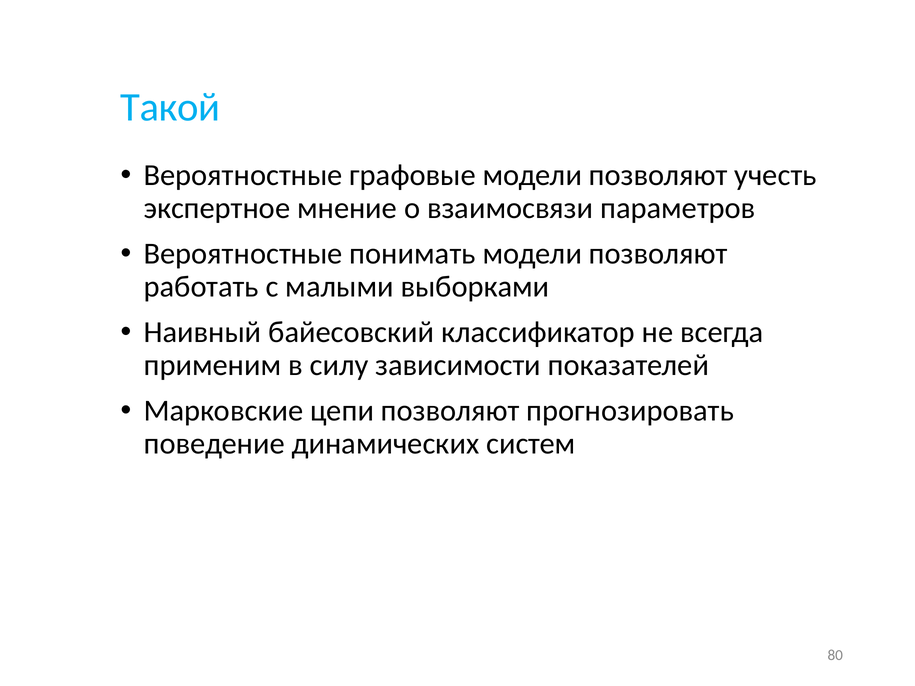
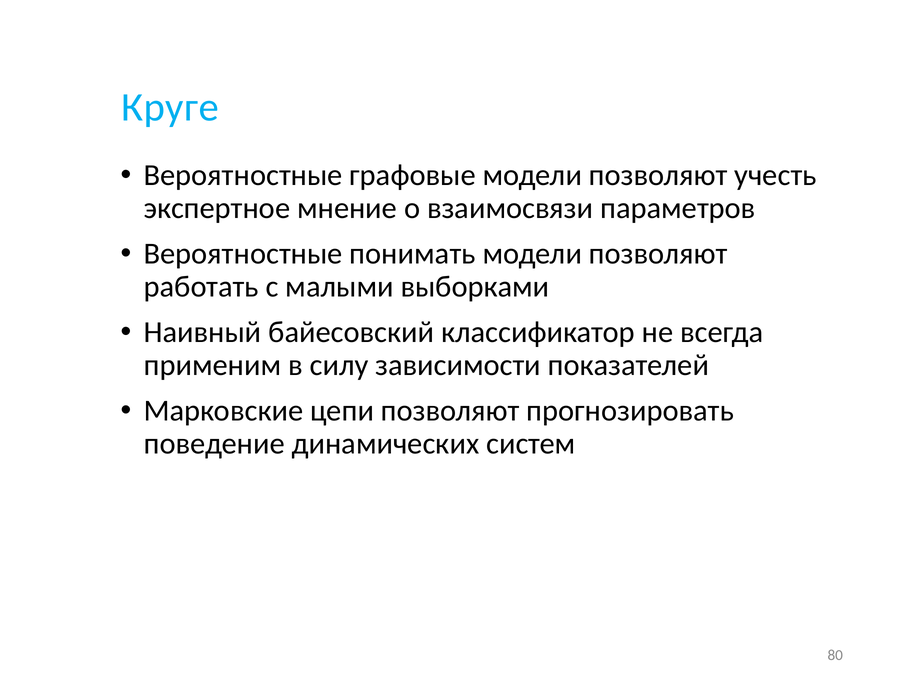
Такой: Такой -> Круге (170, 107)
